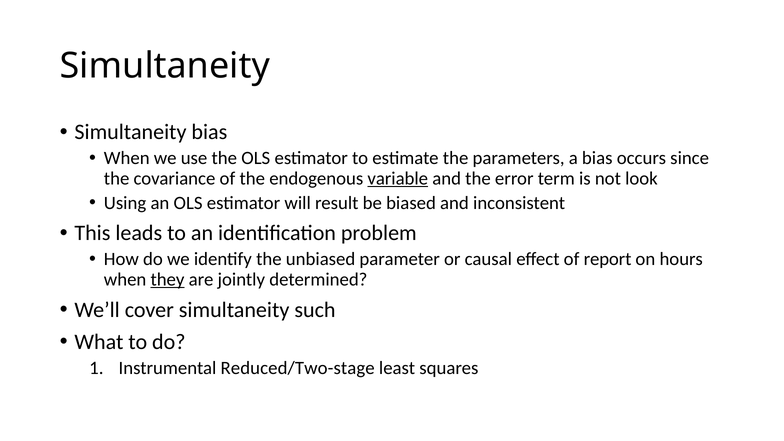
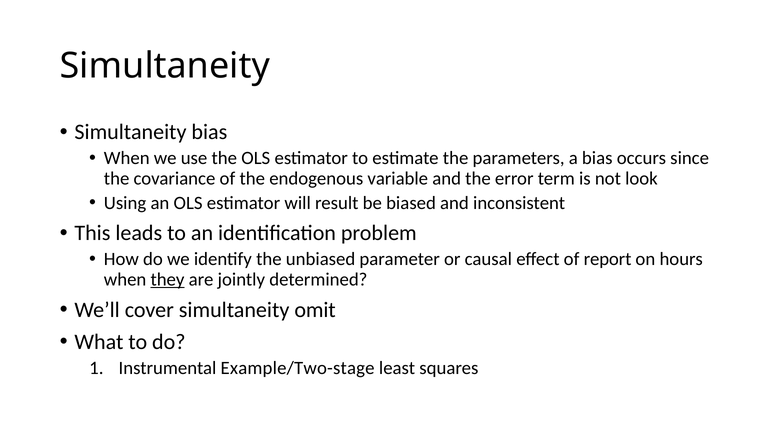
variable underline: present -> none (398, 179)
such: such -> omit (315, 310)
Reduced/Two-stage: Reduced/Two-stage -> Example/Two-stage (298, 368)
